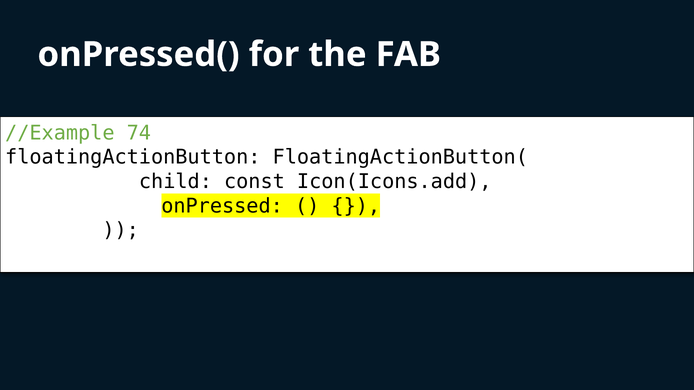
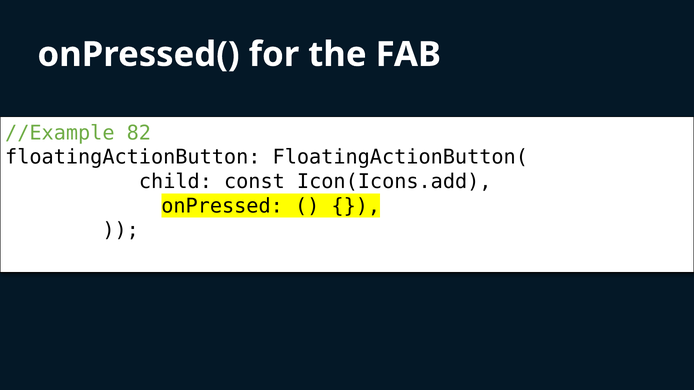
74: 74 -> 82 (139, 133)
